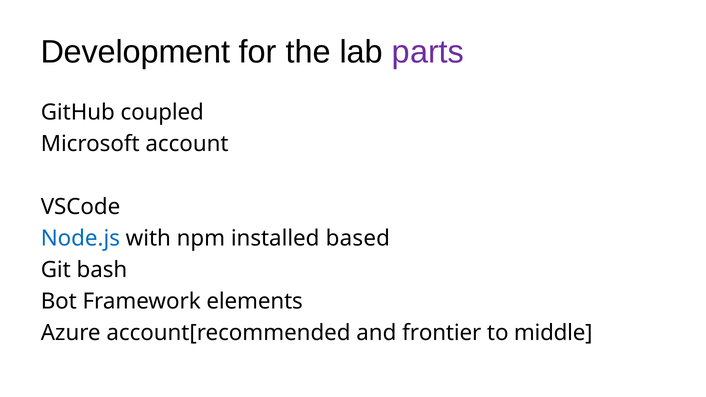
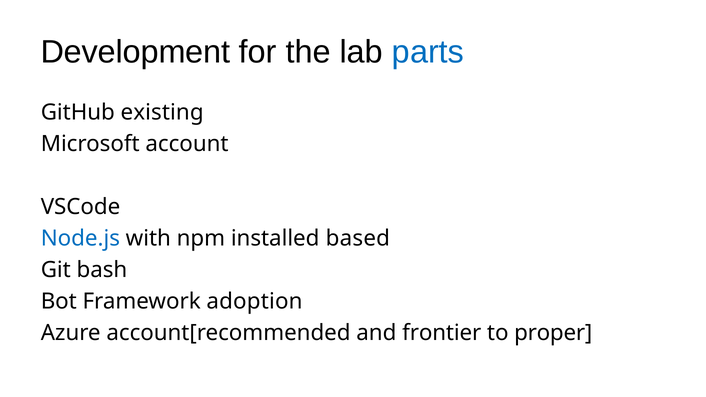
parts colour: purple -> blue (428, 52)
coupled: coupled -> existing (162, 113)
elements: elements -> adoption (254, 302)
middle: middle -> proper (553, 333)
